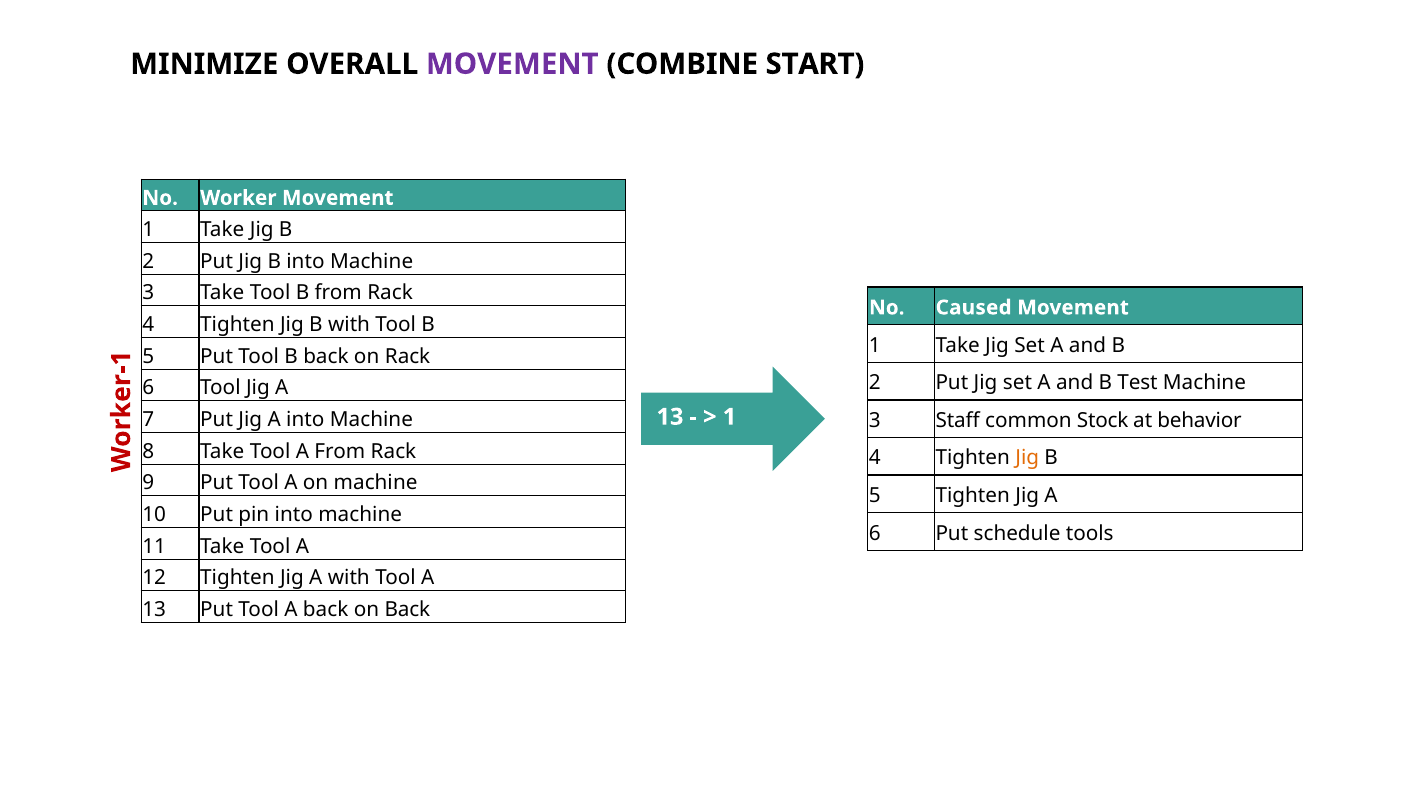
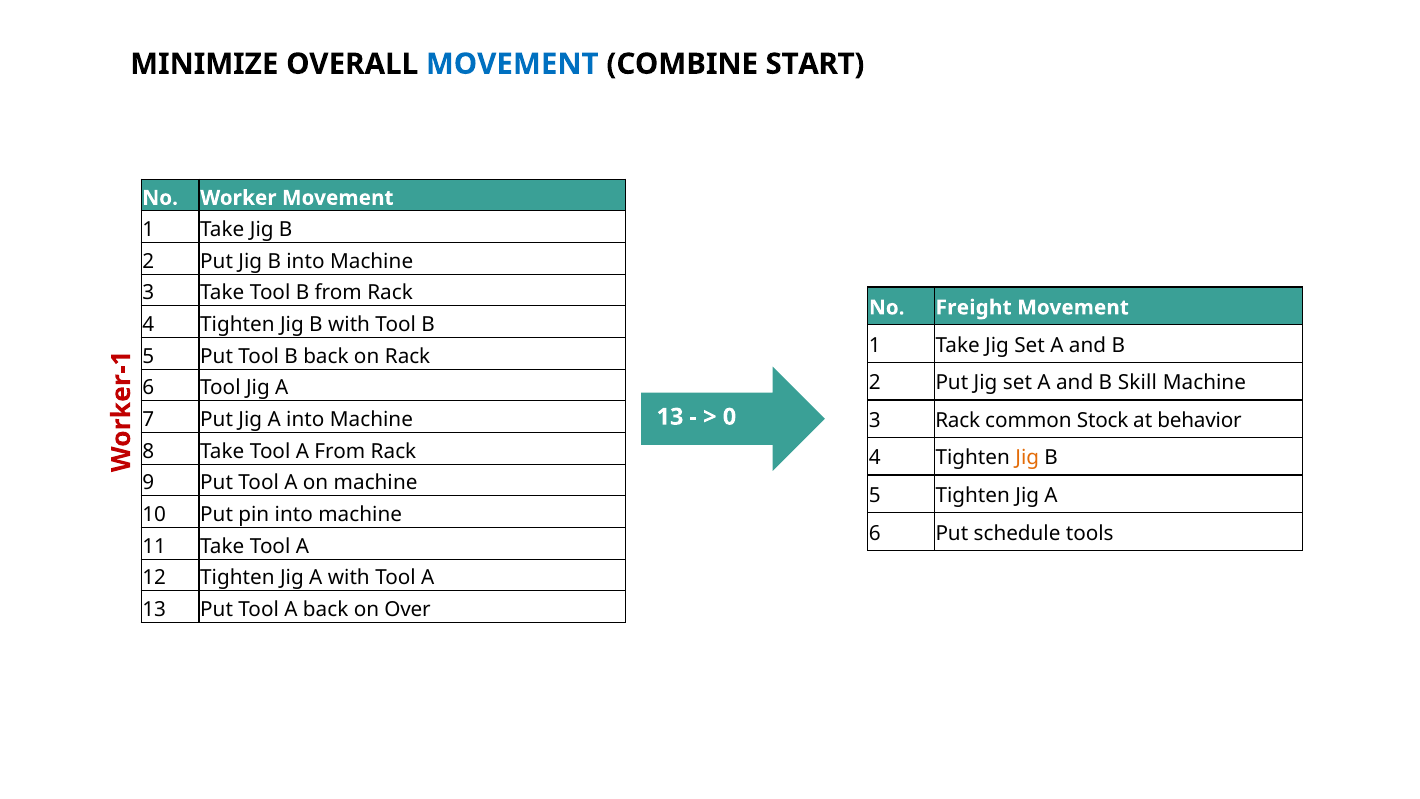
MOVEMENT colour: purple -> blue (512, 64)
Caused: Caused -> Freight (974, 308)
Test: Test -> Skill (1137, 383)
1: 1 -> 0 (730, 417)
3 Staff: Staff -> Rack (958, 420)
on Back: Back -> Over (408, 609)
